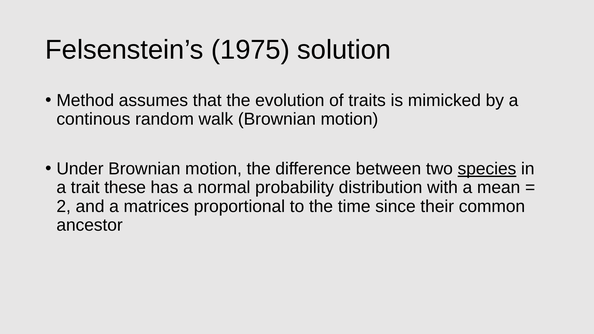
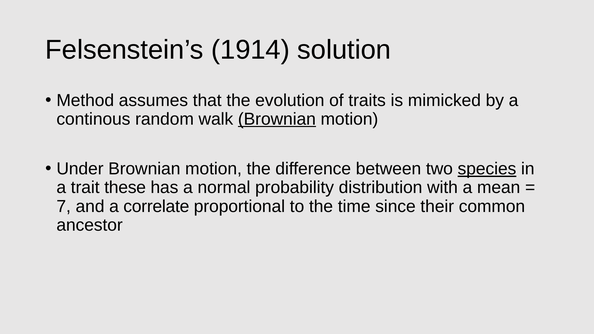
1975: 1975 -> 1914 (250, 50)
Brownian underline: none -> present (277, 119)
2: 2 -> 7 (64, 206)
matrices: matrices -> correlate (156, 206)
